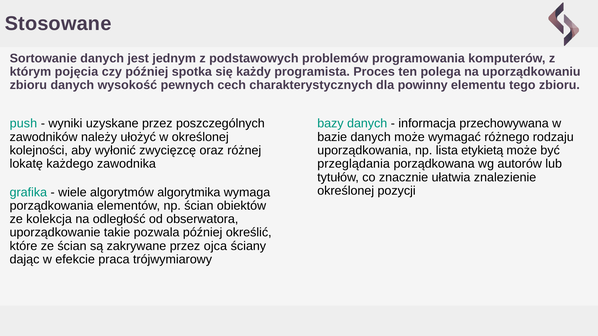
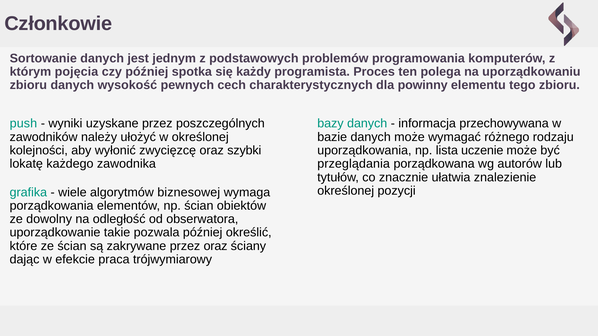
Stosowane: Stosowane -> Członkowie (58, 23)
różnej: różnej -> szybki (244, 151)
etykietą: etykietą -> uczenie (482, 151)
algorytmika: algorytmika -> biznesowej (189, 192)
kolekcja: kolekcja -> dowolny (49, 219)
przez ojca: ojca -> oraz (216, 246)
